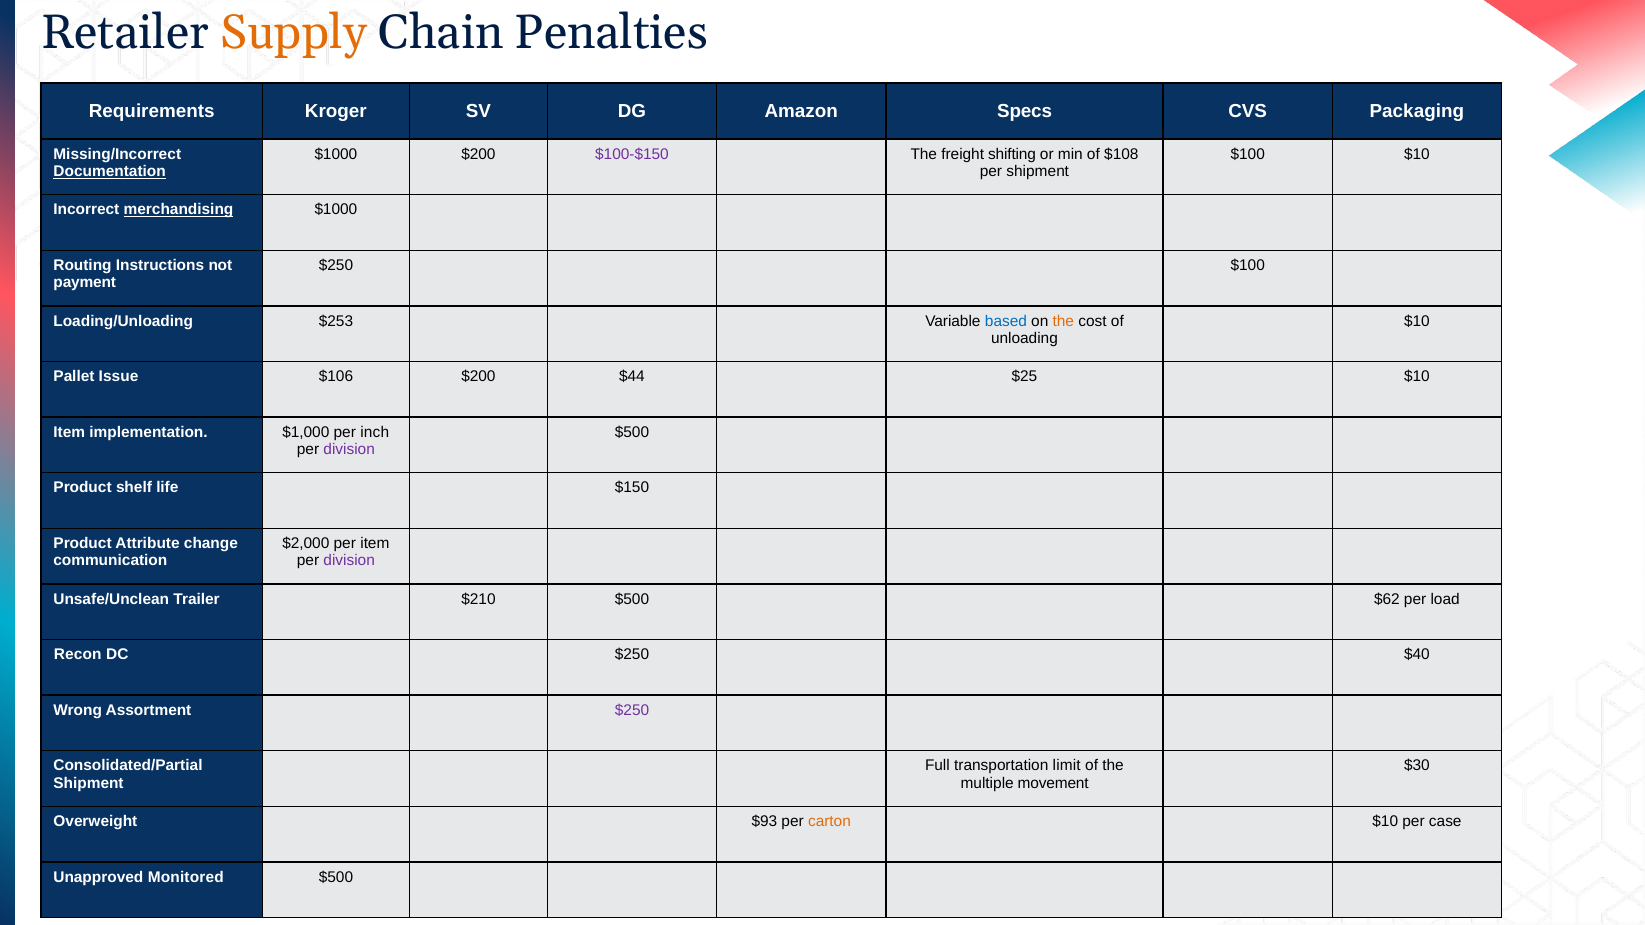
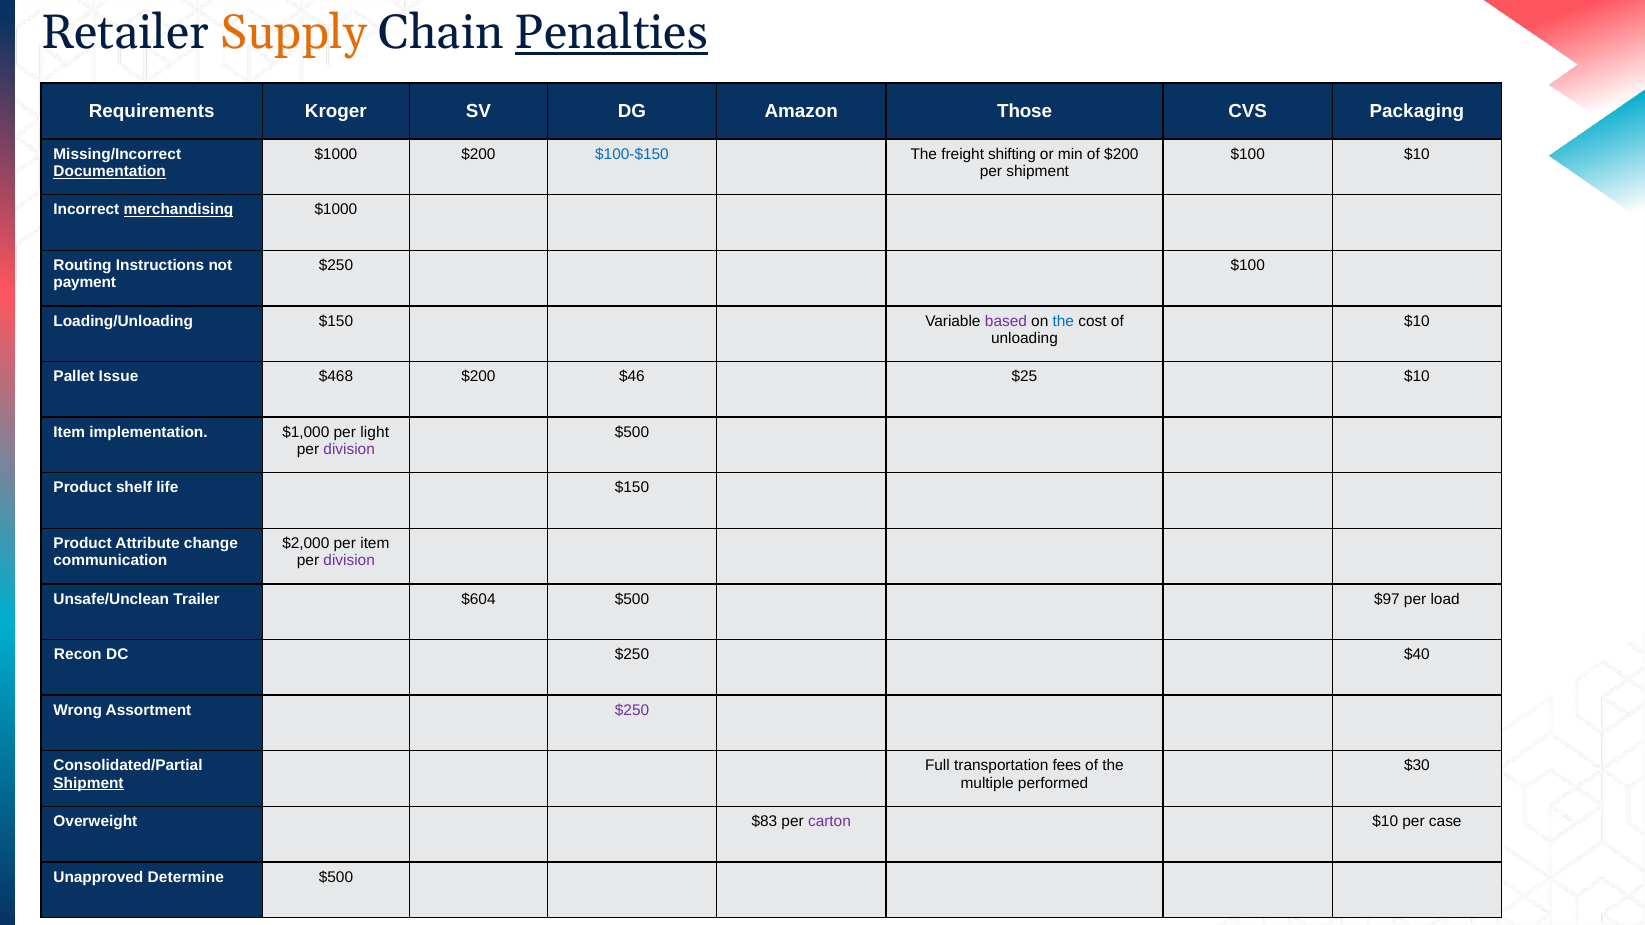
Penalties underline: none -> present (611, 33)
Specs: Specs -> Those (1025, 111)
$100-$150 colour: purple -> blue (632, 154)
of $108: $108 -> $200 (1121, 154)
Loading/Unloading $253: $253 -> $150 (336, 321)
based colour: blue -> purple (1006, 321)
the colour: orange -> blue (1063, 321)
$106: $106 -> $468 (336, 377)
$44: $44 -> $46 (632, 377)
inch: inch -> light (375, 432)
$210: $210 -> $604 (478, 599)
$62: $62 -> $97 (1387, 599)
limit: limit -> fees (1067, 766)
Shipment underline: none -> present (89, 783)
movement: movement -> performed (1053, 783)
$93: $93 -> $83 (764, 822)
carton colour: orange -> purple (829, 822)
Monitored: Monitored -> Determine (186, 877)
